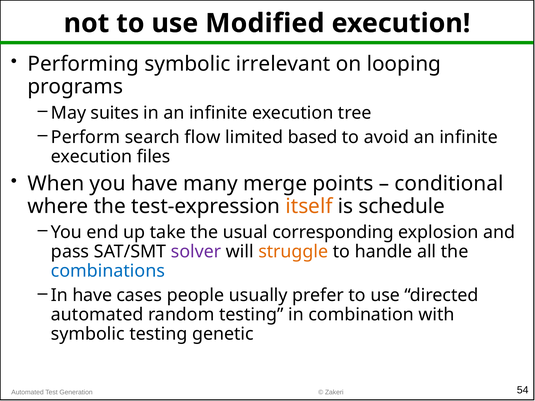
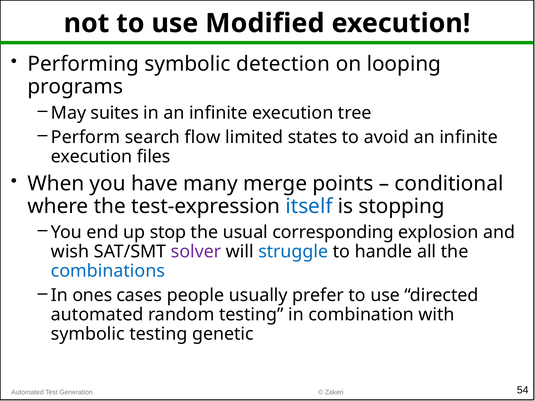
irrelevant: irrelevant -> detection (283, 64)
based: based -> states (313, 137)
itself colour: orange -> blue (309, 206)
schedule: schedule -> stopping (402, 206)
take: take -> stop (168, 233)
pass: pass -> wish (70, 252)
struggle colour: orange -> blue (293, 252)
In have: have -> ones (92, 296)
